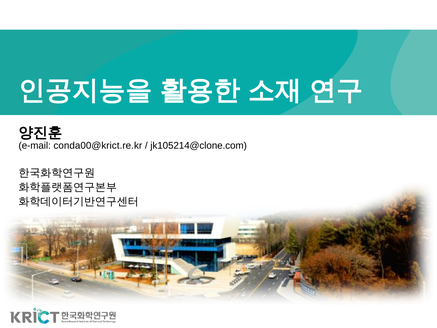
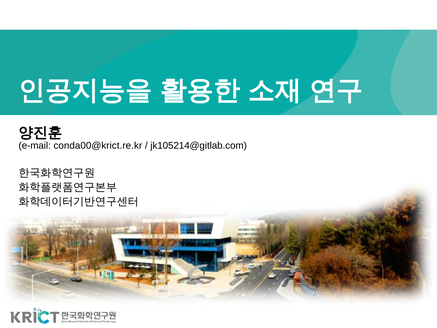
jk105214@clone.com: jk105214@clone.com -> jk105214@gitlab.com (199, 146)
